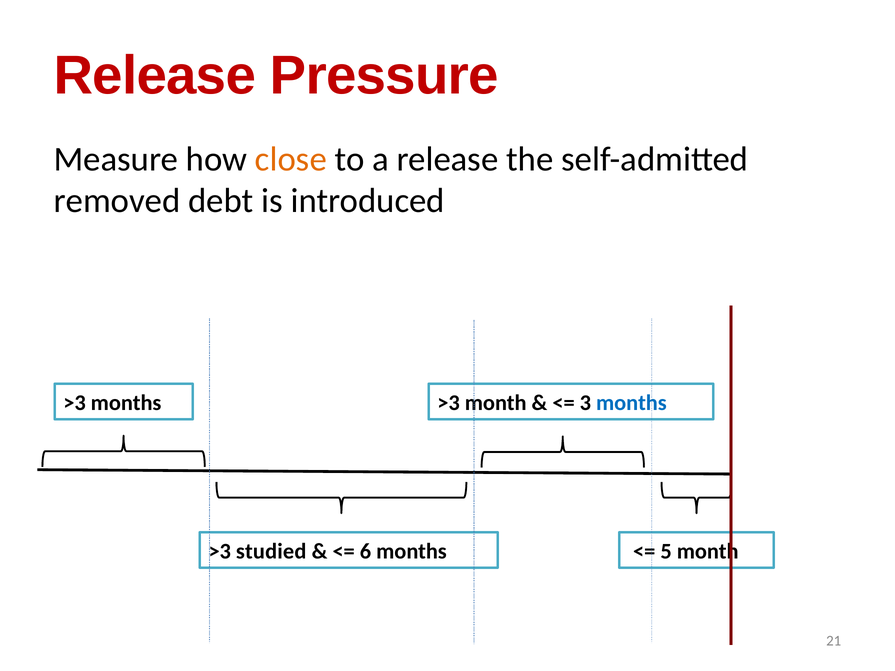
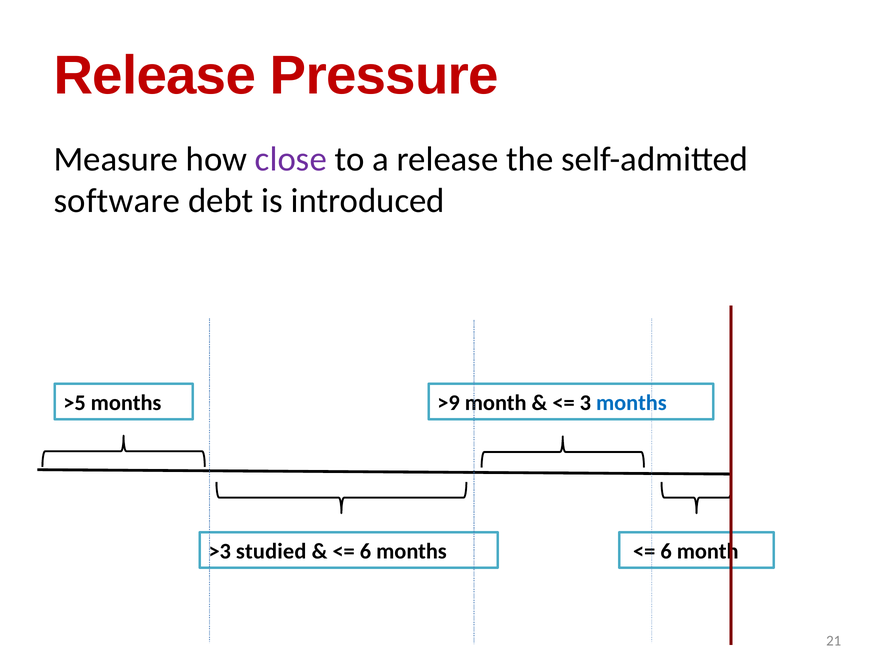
close colour: orange -> purple (291, 159)
removed: removed -> software (117, 201)
>3: >3 -> >5 (75, 403)
>3: >3 -> >9 (449, 403)
5: 5 -> 6 (666, 552)
